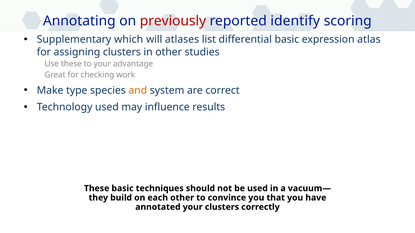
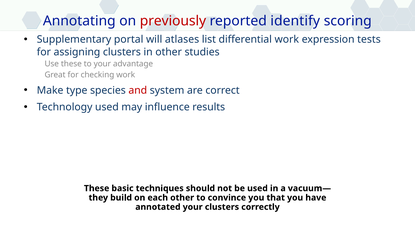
which: which -> portal (129, 40)
differential basic: basic -> work (287, 40)
atlas: atlas -> tests (369, 40)
and colour: orange -> red (138, 91)
